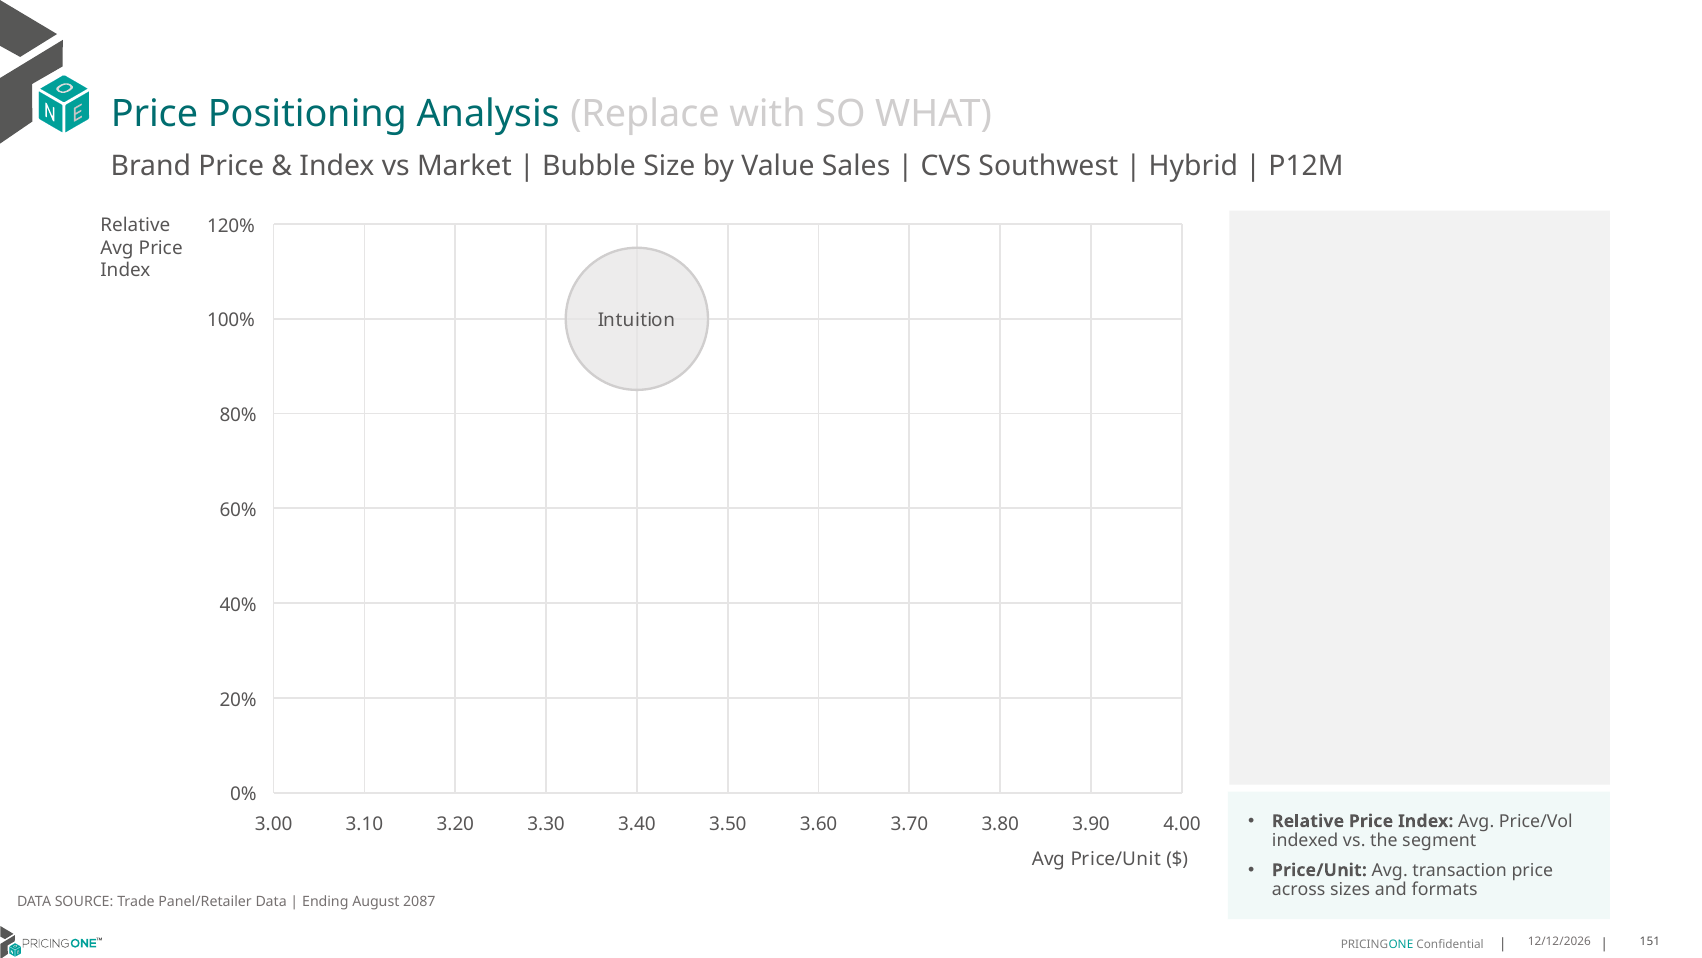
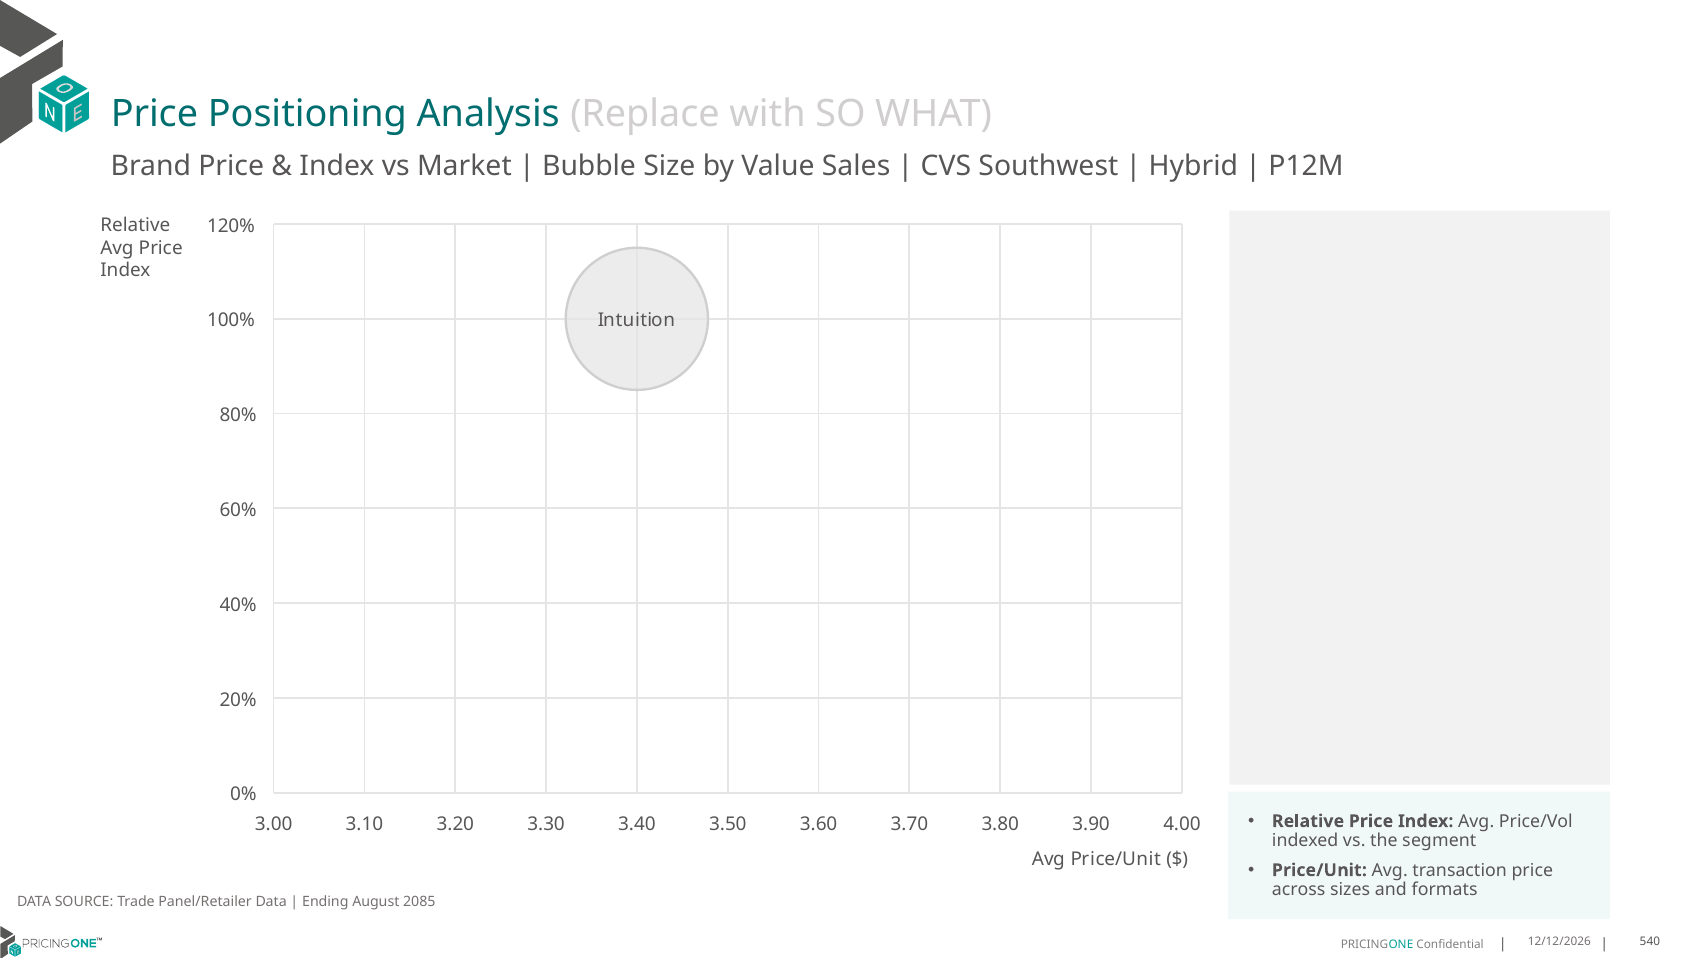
2087: 2087 -> 2085 (419, 902)
151: 151 -> 540 (1650, 941)
